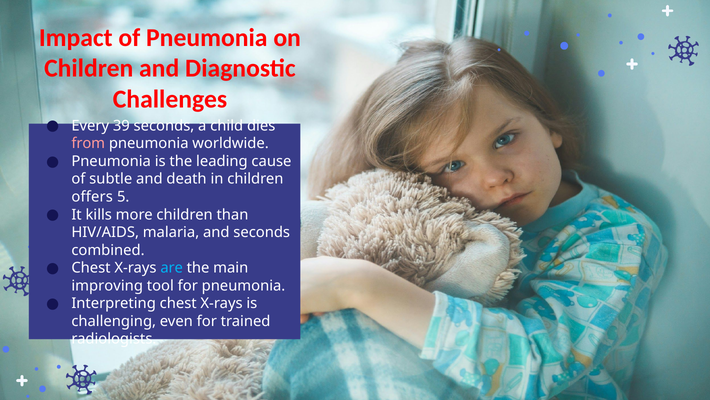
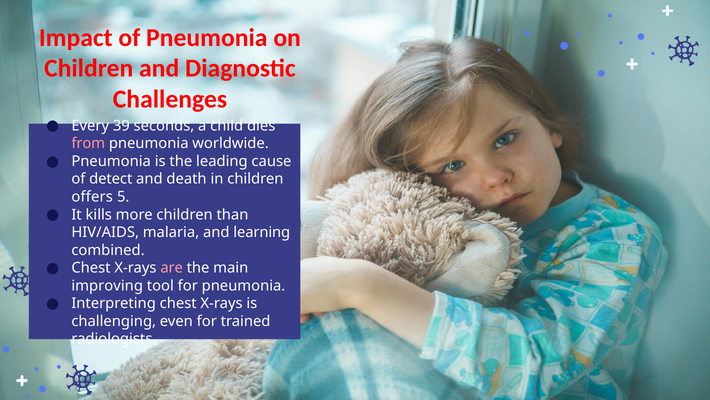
subtle: subtle -> detect (111, 179)
and seconds: seconds -> learning (262, 232)
are colour: light blue -> pink (172, 268)
